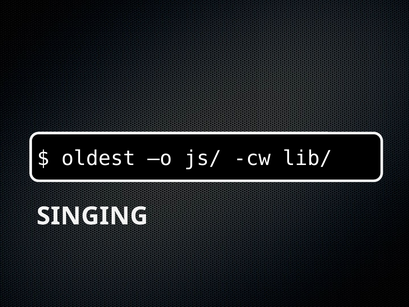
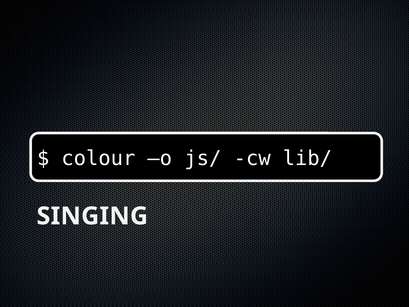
oldest: oldest -> colour (98, 158)
